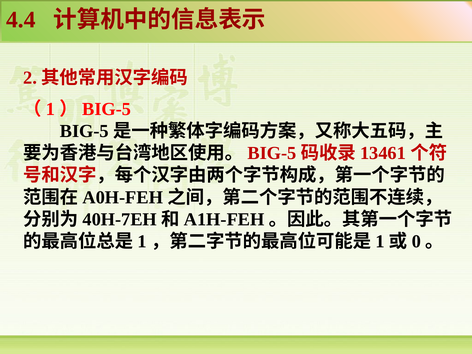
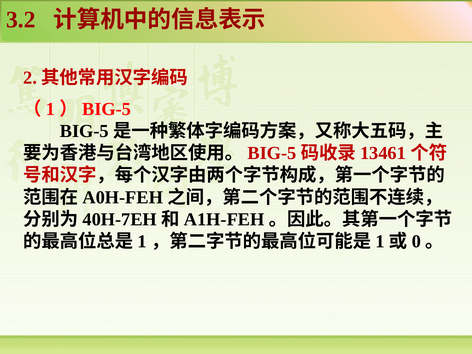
4.4: 4.4 -> 3.2 (21, 20)
